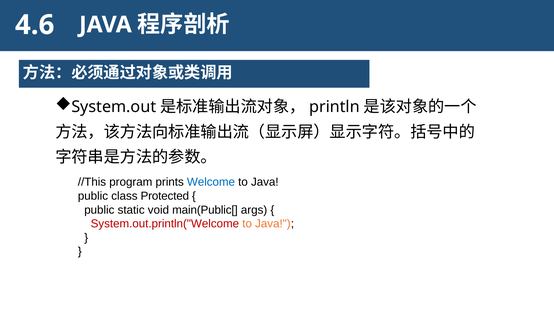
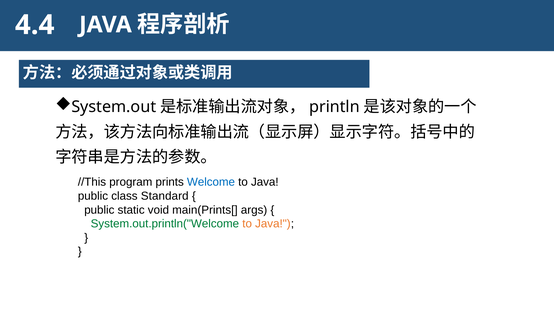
4.6: 4.6 -> 4.4 (35, 25)
Protected: Protected -> Standard (165, 196)
main(Public[: main(Public[ -> main(Prints[ (205, 210)
System.out.println("Welcome colour: red -> green (165, 223)
